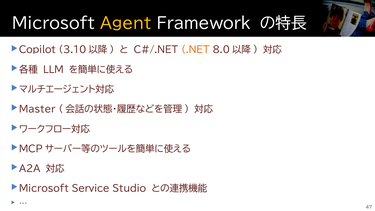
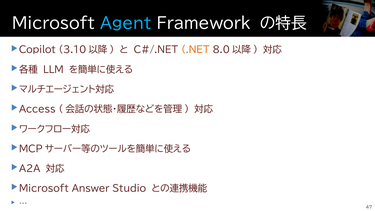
Agent colour: yellow -> light blue (126, 23)
Master: Master -> Access (37, 109)
Service: Service -> Answer (91, 189)
